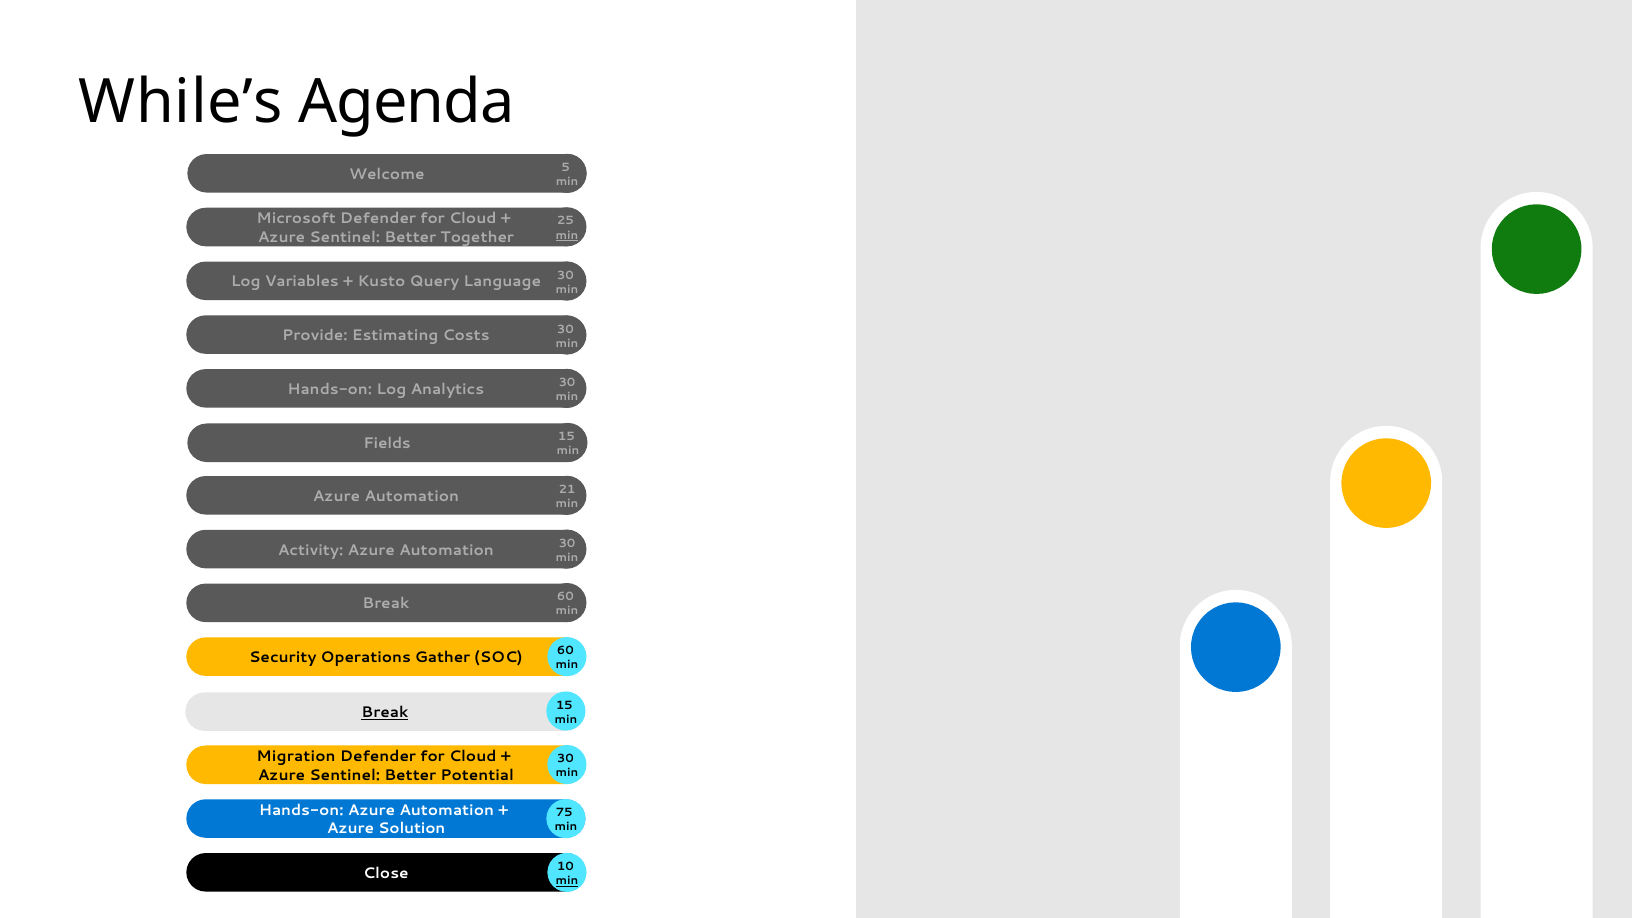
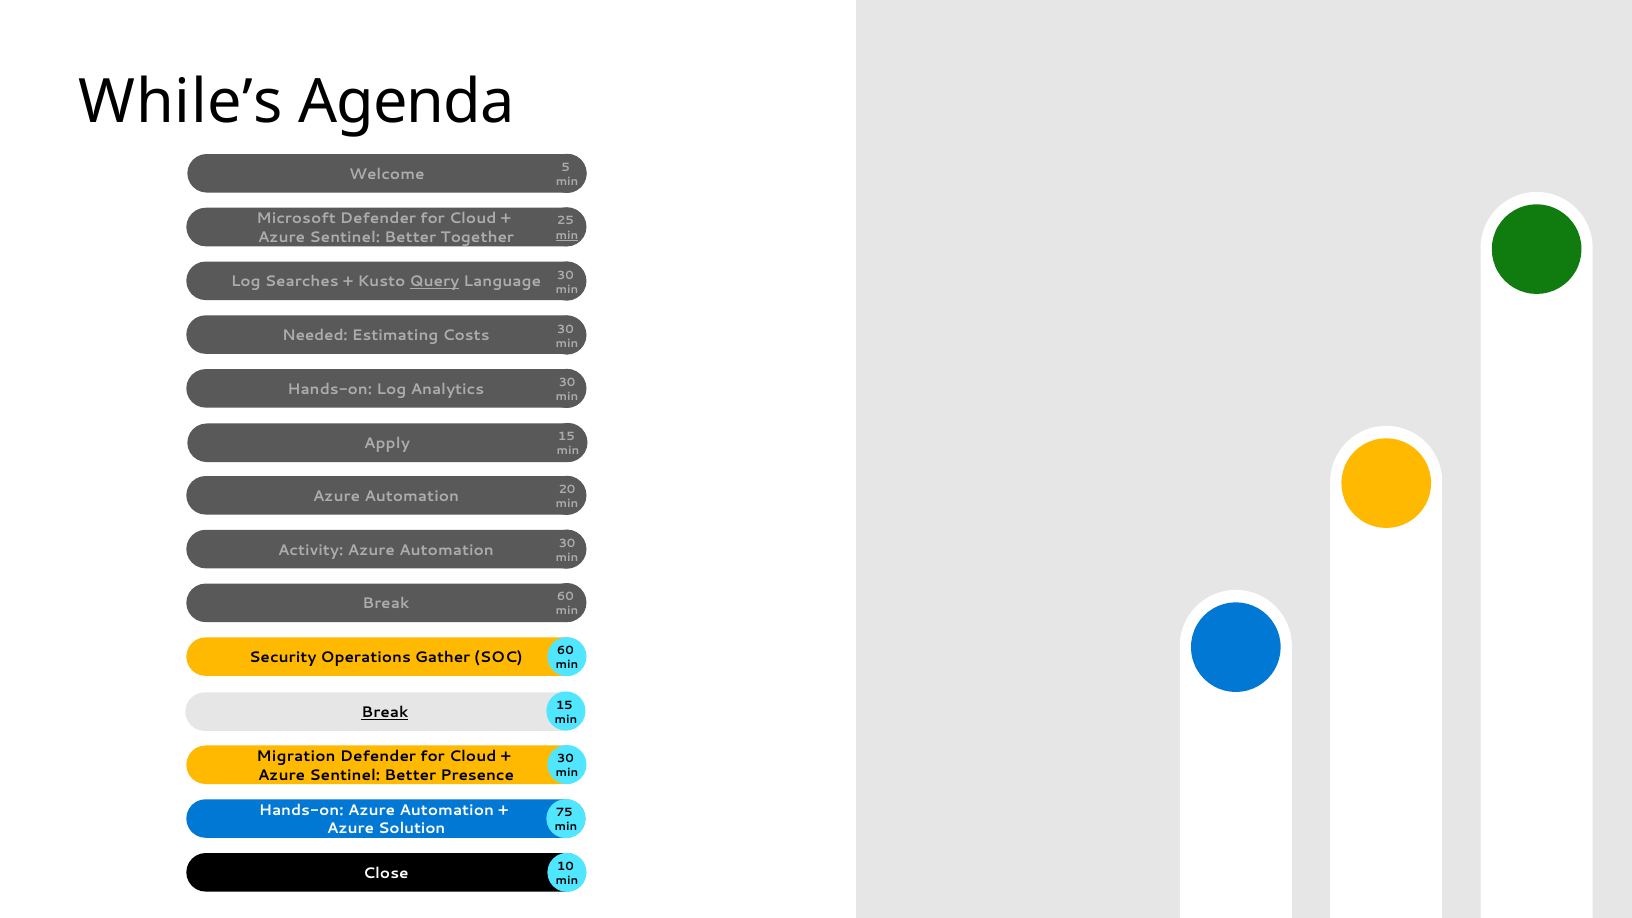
Variables: Variables -> Searches (302, 282)
Query underline: none -> present (434, 282)
Provide: Provide -> Needed (315, 336)
Fields: Fields -> Apply (387, 444)
21: 21 -> 20 (567, 489)
Potential: Potential -> Presence (477, 775)
min underline: present -> none (567, 881)
